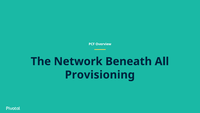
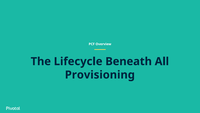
Network: Network -> Lifecycle (78, 61)
